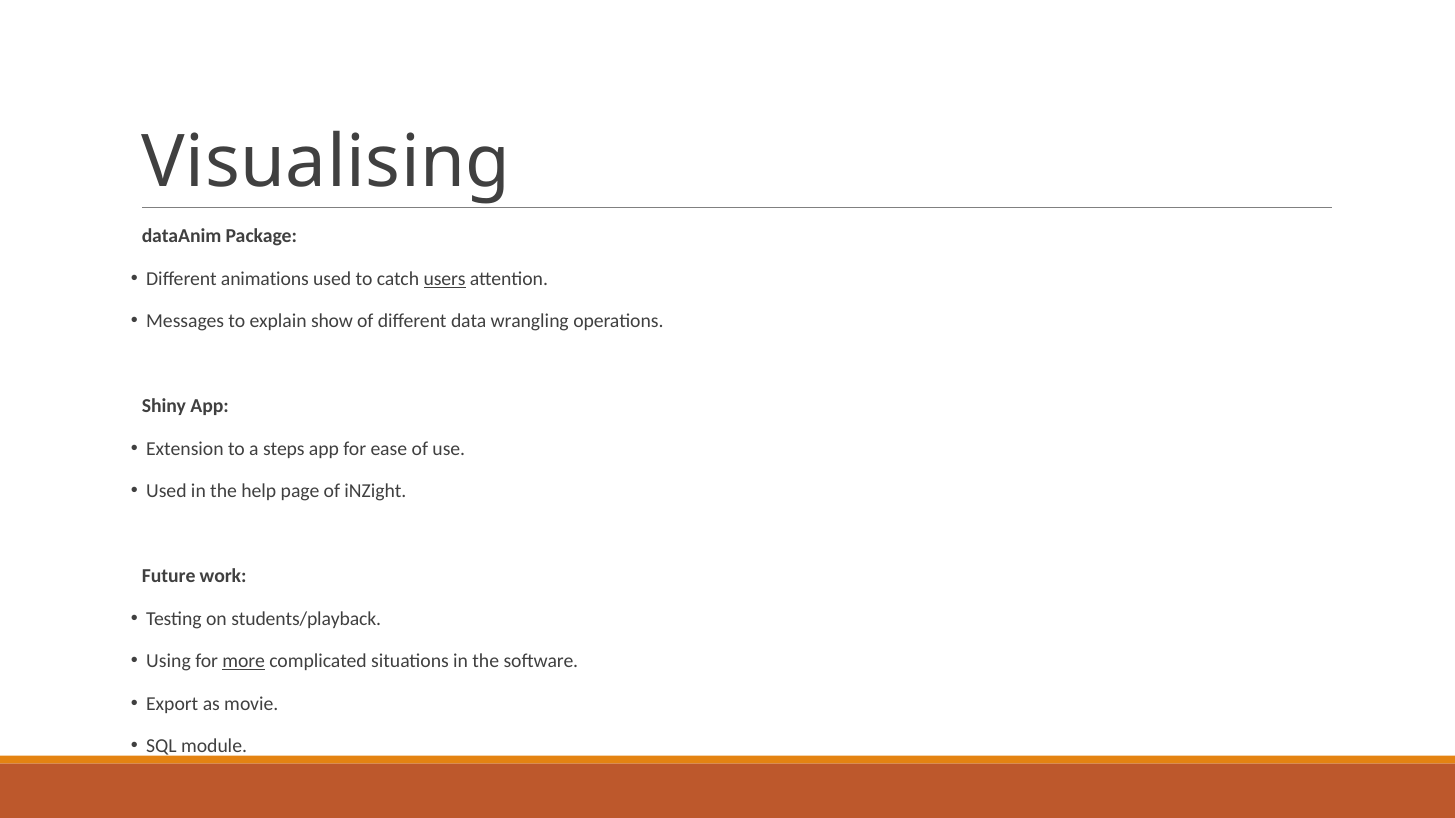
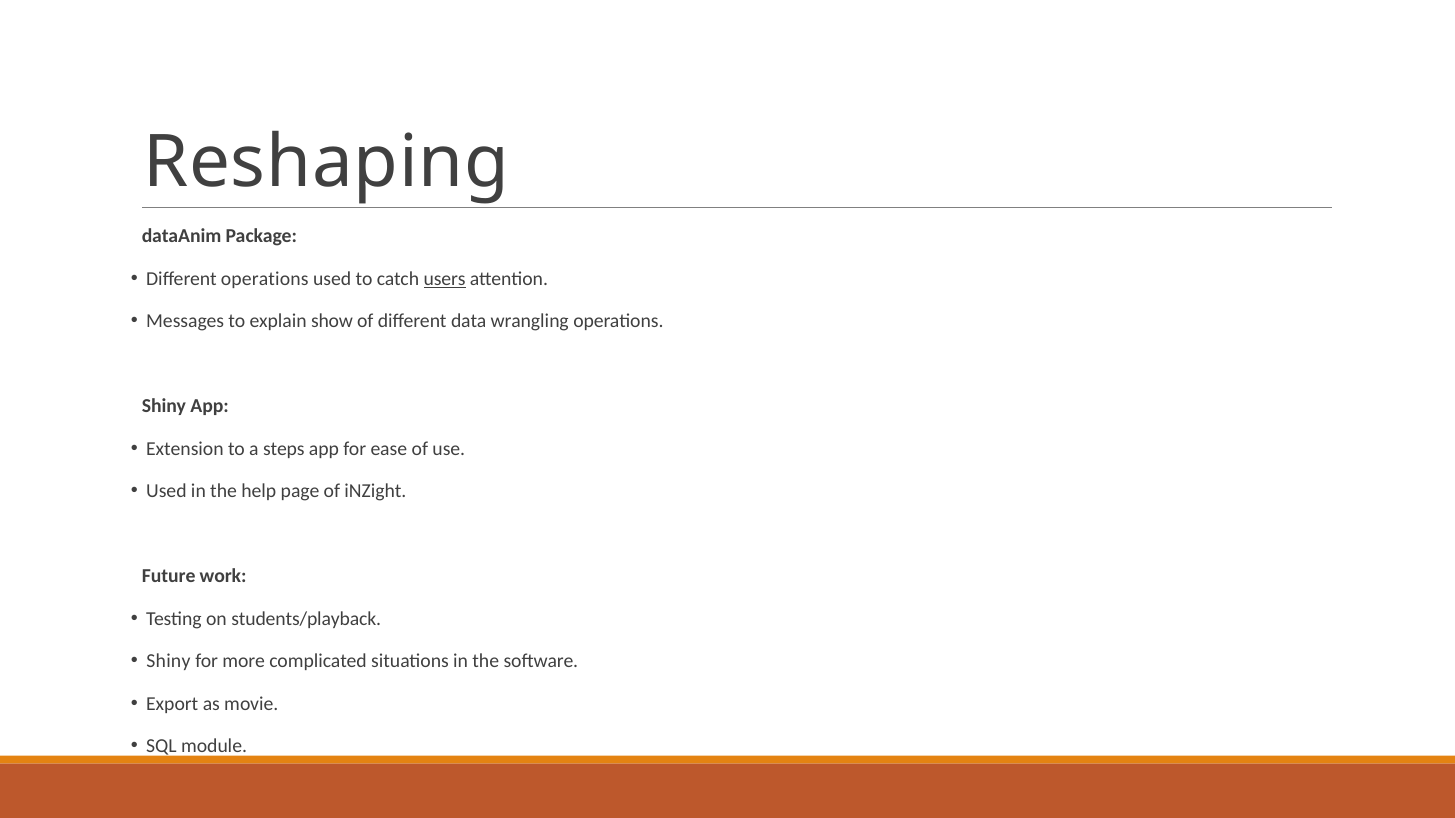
Visualising: Visualising -> Reshaping (326, 163)
Different animations: animations -> operations (265, 279)
Using: Using -> Shiny (168, 662)
more underline: present -> none (244, 662)
